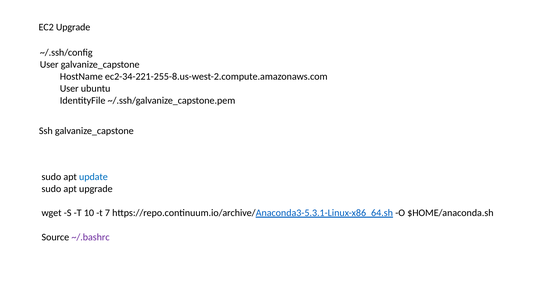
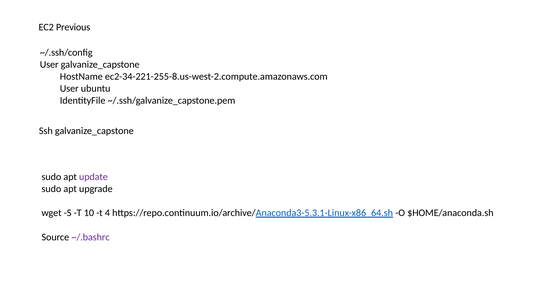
EC2 Upgrade: Upgrade -> Previous (73, 27)
update colour: blue -> purple (93, 177)
7: 7 -> 4 (107, 213)
